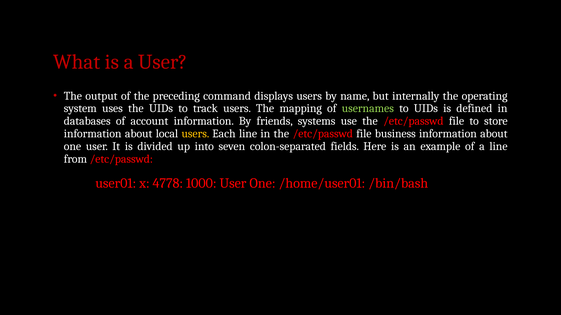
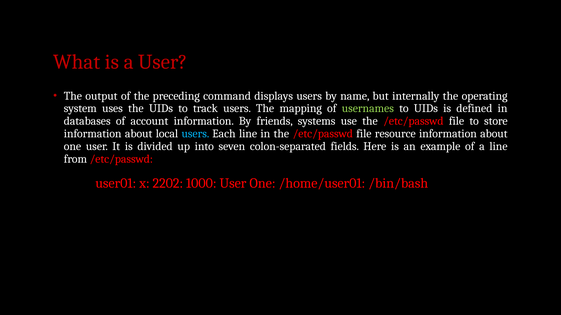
users colour: yellow -> light blue (195, 134)
business: business -> resource (395, 134)
4778: 4778 -> 2202 (168, 184)
